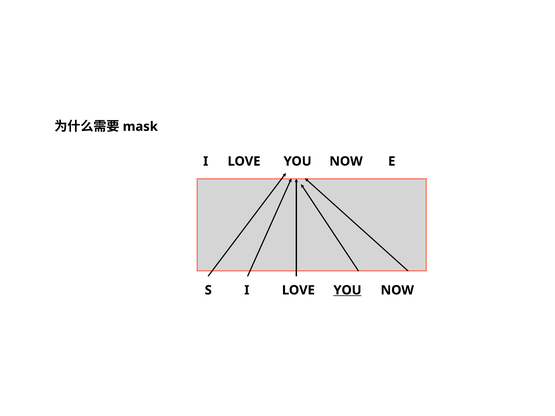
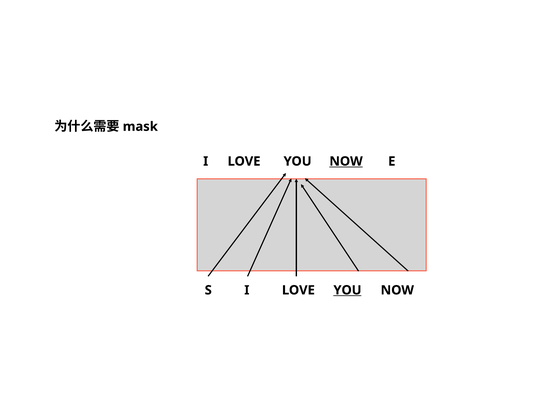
NOW underline: none -> present (346, 161)
